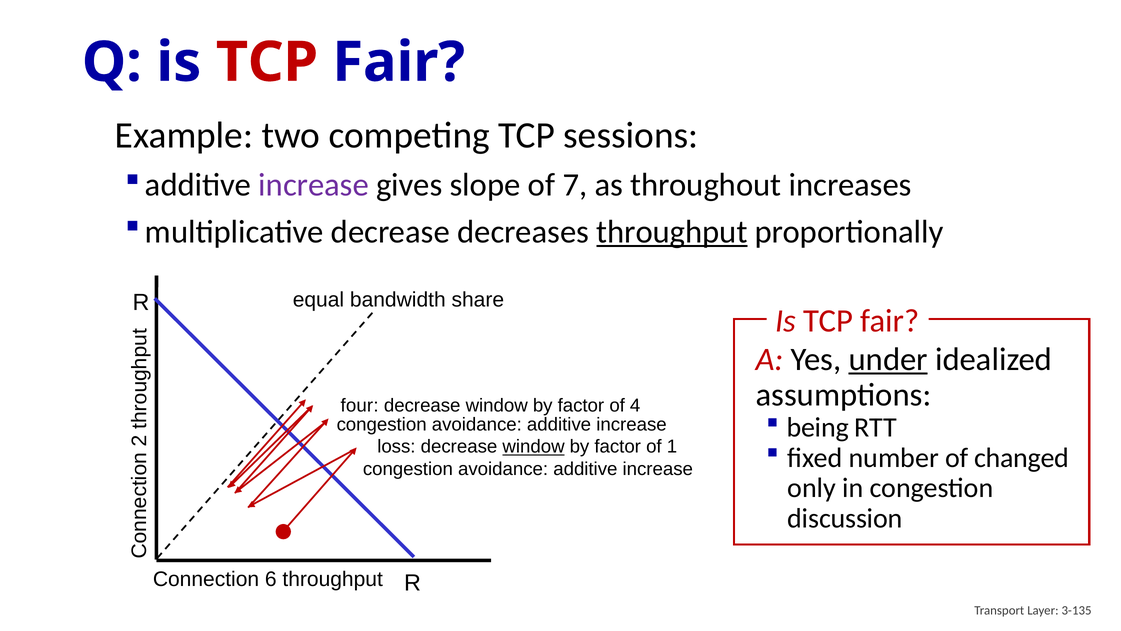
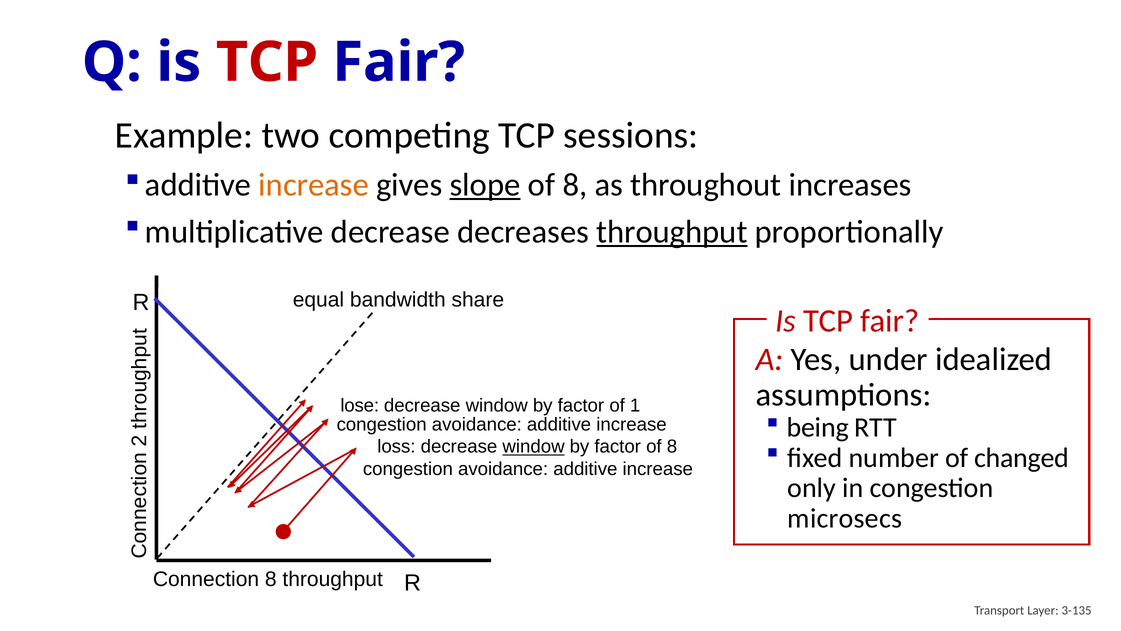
increase colour: purple -> orange (314, 185)
slope underline: none -> present (485, 185)
7: 7 -> 8 (575, 185)
under underline: present -> none (888, 359)
four: four -> lose (360, 405)
4: 4 -> 1 (635, 405)
factor of 1: 1 -> 8 (672, 447)
discussion: discussion -> microsecs (845, 518)
Connection 6: 6 -> 8 (271, 579)
